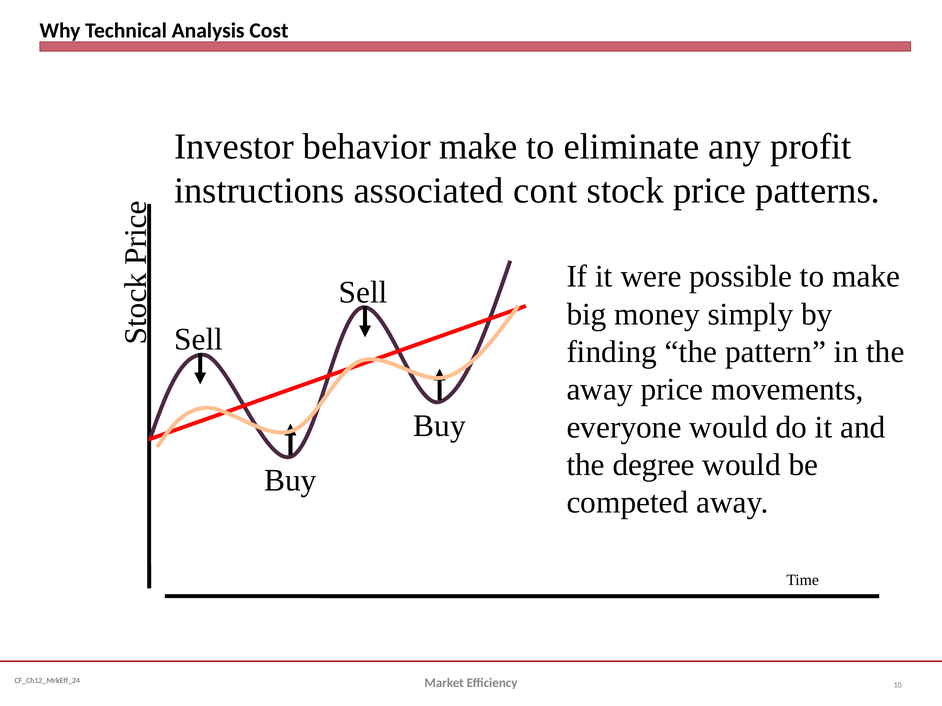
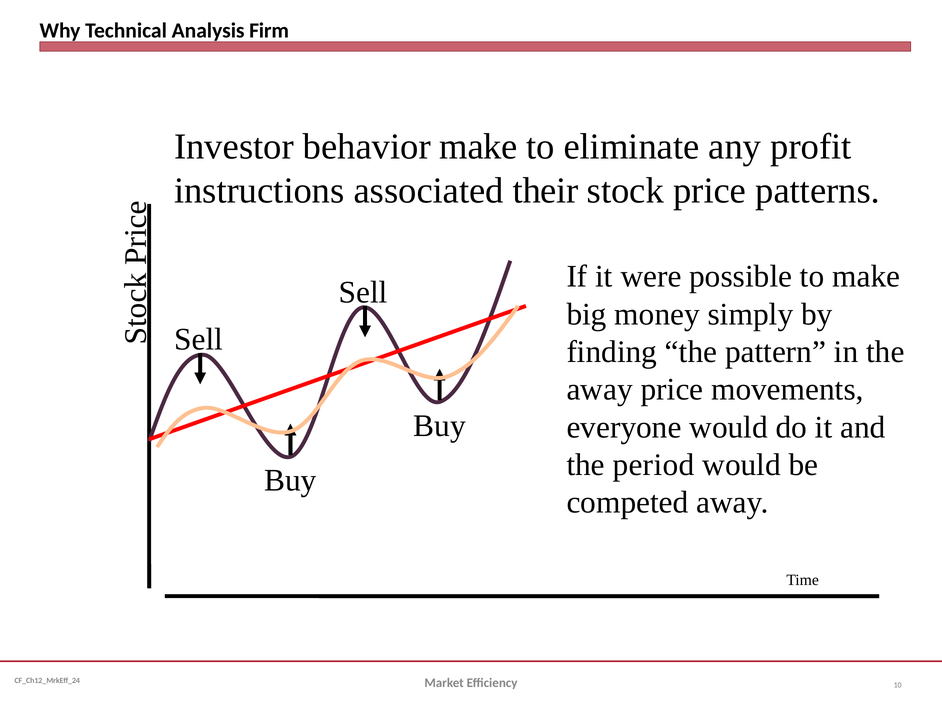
Cost: Cost -> Firm (269, 30)
cont: cont -> their (546, 191)
degree: degree -> period (654, 465)
